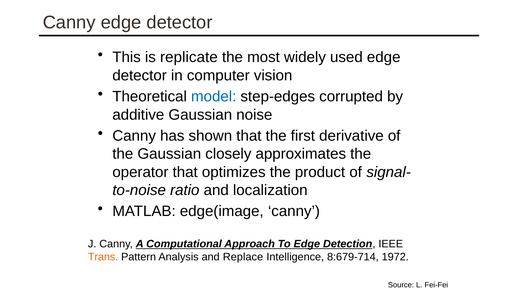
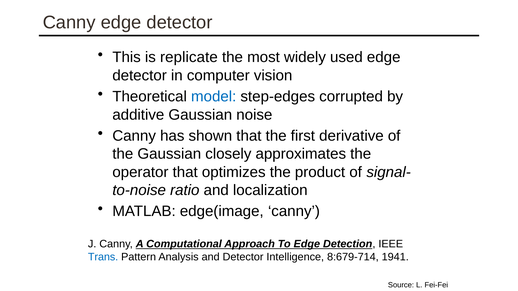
Trans colour: orange -> blue (103, 257)
and Replace: Replace -> Detector (243, 257)
1972: 1972 -> 1941 (395, 257)
